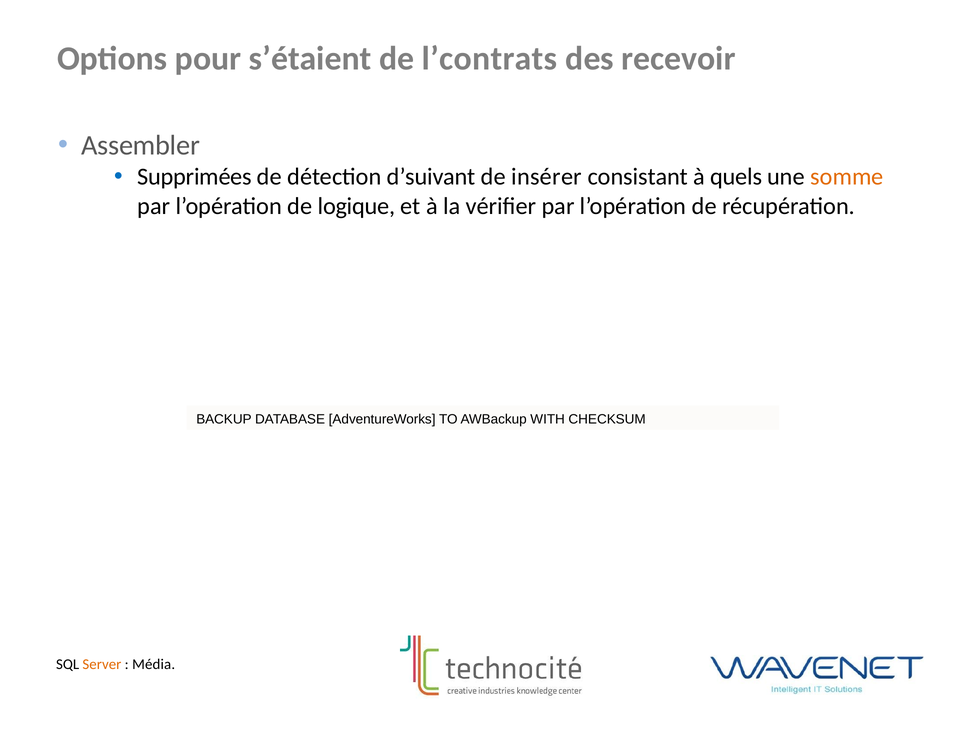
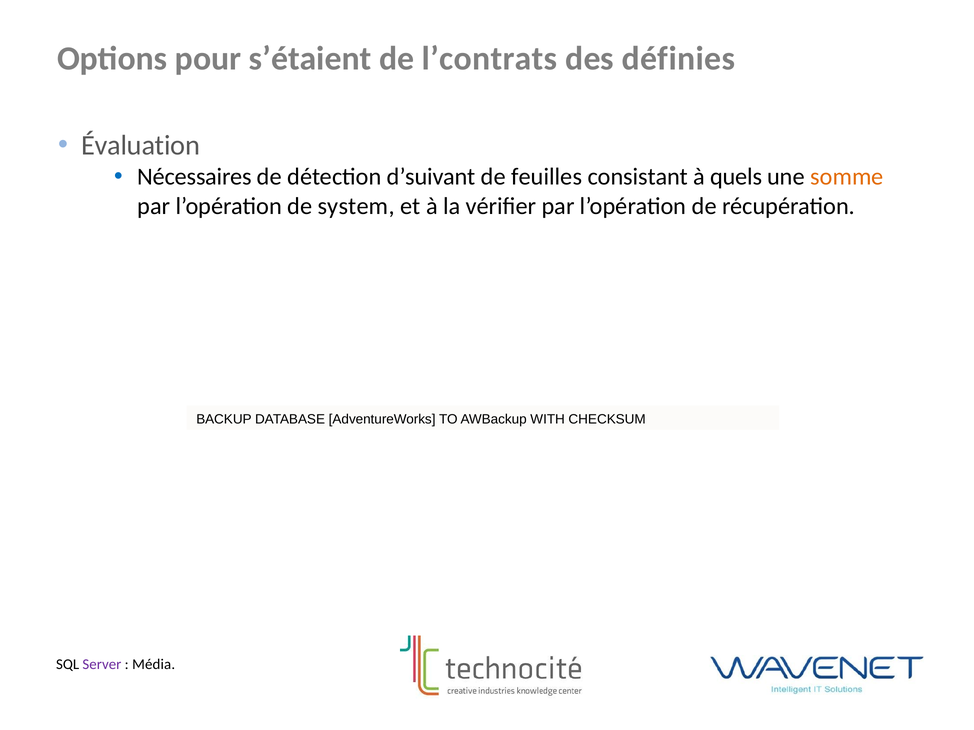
recevoir: recevoir -> définies (678, 59)
Assembler: Assembler -> Évaluation (141, 146)
Supprimées: Supprimées -> Nécessaires (195, 177)
insérer: insérer -> feuilles (547, 177)
logique: logique -> system (356, 206)
Server colour: orange -> purple (102, 665)
